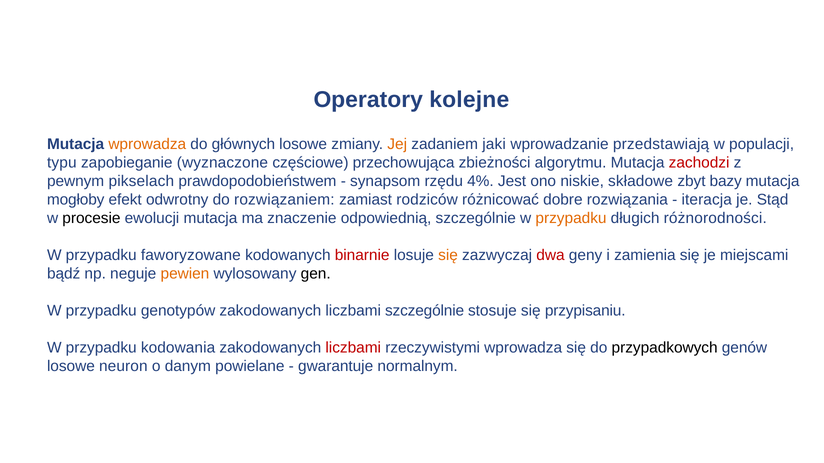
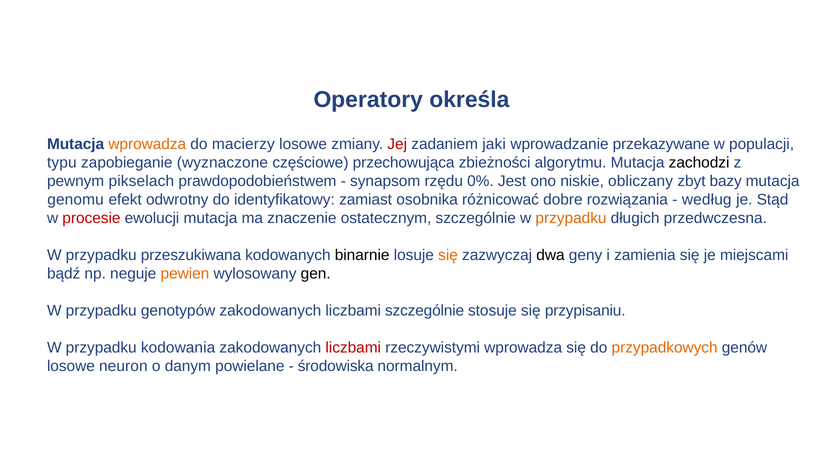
kolejne: kolejne -> określa (469, 100)
głównych: głównych -> macierzy (243, 144)
Jej colour: orange -> red (397, 144)
przedstawiają: przedstawiają -> przekazywane (661, 144)
zachodzi colour: red -> black (699, 163)
4%: 4% -> 0% (480, 181)
składowe: składowe -> obliczany (641, 181)
mogłoby: mogłoby -> genomu (76, 200)
rozwiązaniem: rozwiązaniem -> identyfikatowy (284, 200)
rodziców: rodziców -> osobnika (427, 200)
iteracja: iteracja -> według (707, 200)
procesie colour: black -> red (91, 218)
odpowiednią: odpowiednią -> ostatecznym (386, 218)
różnorodności: różnorodności -> przedwczesna (715, 218)
faworyzowane: faworyzowane -> przeszukiwana (191, 255)
binarnie colour: red -> black (362, 255)
dwa colour: red -> black (551, 255)
przypadkowych colour: black -> orange (665, 348)
gwarantuje: gwarantuje -> środowiska (336, 366)
